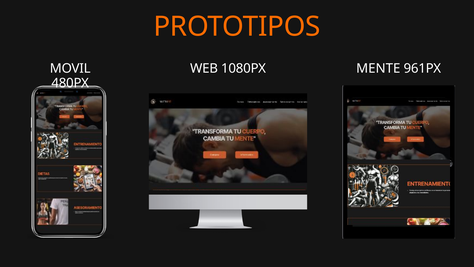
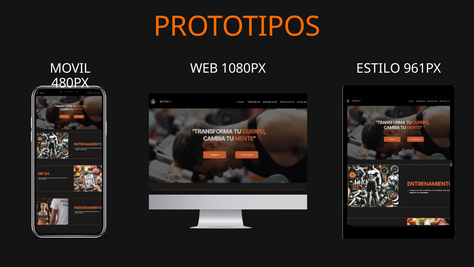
MENTE: MENTE -> ESTILO (378, 68)
